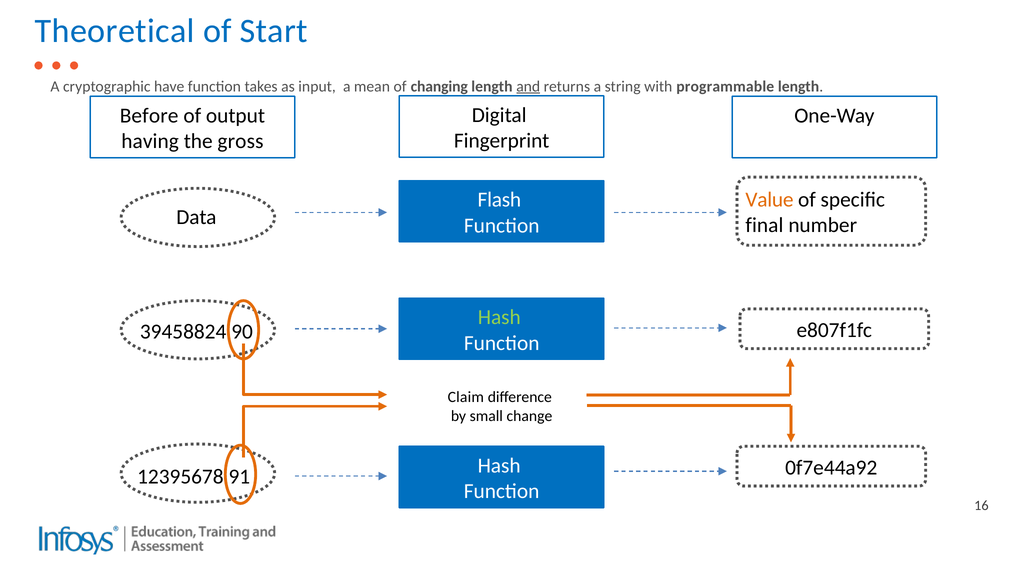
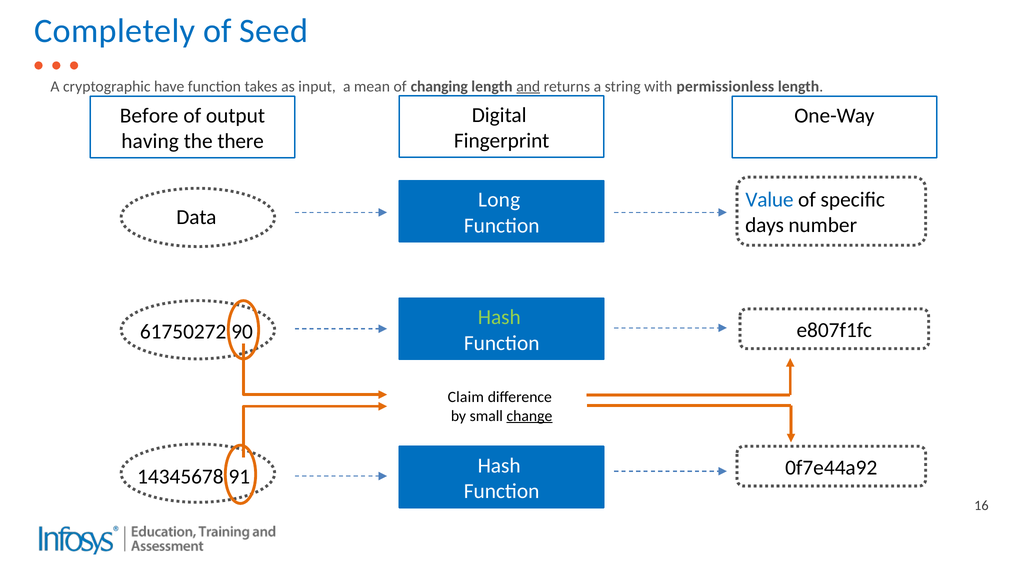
Theoretical: Theoretical -> Completely (115, 31)
Start: Start -> Seed (274, 31)
programmable: programmable -> permissionless (725, 86)
gross: gross -> there (241, 141)
Value colour: orange -> blue (769, 200)
Flash: Flash -> Long (499, 200)
final: final -> days (765, 225)
39458824: 39458824 -> 61750272 (183, 332)
change underline: none -> present (529, 416)
12395678: 12395678 -> 14345678 (180, 477)
